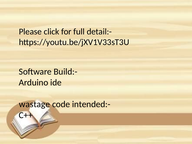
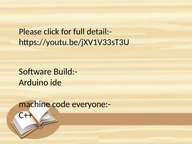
wastage: wastage -> machine (35, 104)
intended:-: intended:- -> everyone:- (91, 104)
